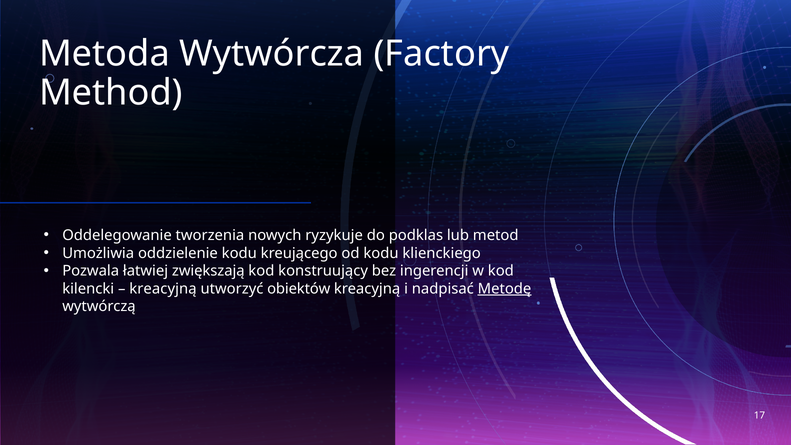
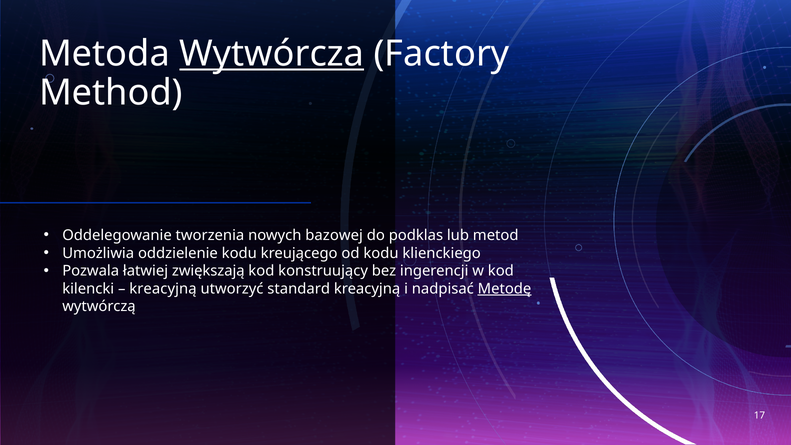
Wytwórcza underline: none -> present (272, 54)
ryzykuje: ryzykuje -> bazowej (334, 235)
obiektów: obiektów -> standard (299, 289)
